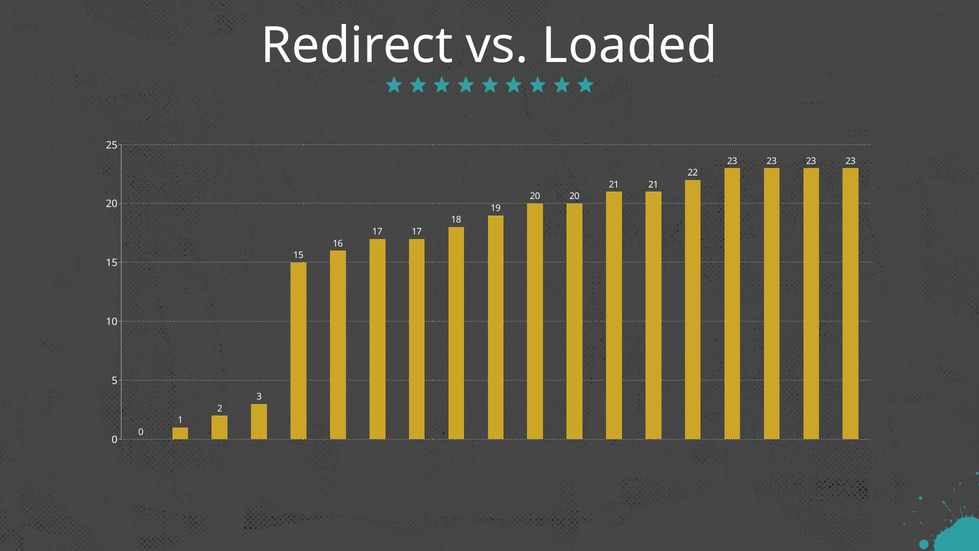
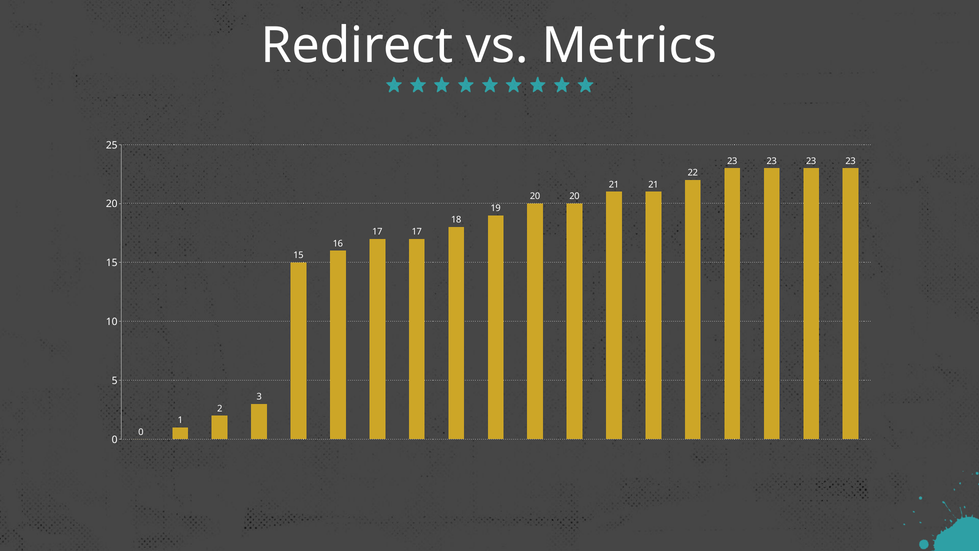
Loaded: Loaded -> Metrics (629, 46)
